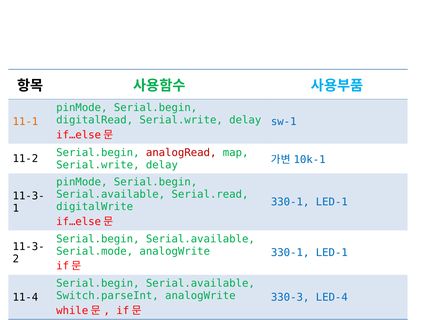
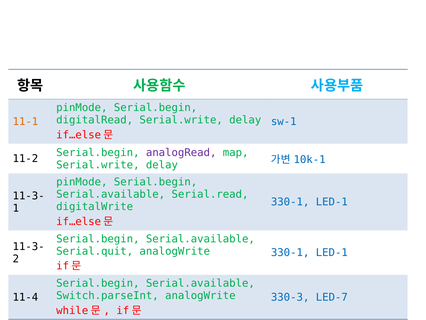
analogRead colour: red -> purple (181, 152)
Serial.mode: Serial.mode -> Serial.quit (95, 251)
LED-4: LED-4 -> LED-7 (332, 297)
